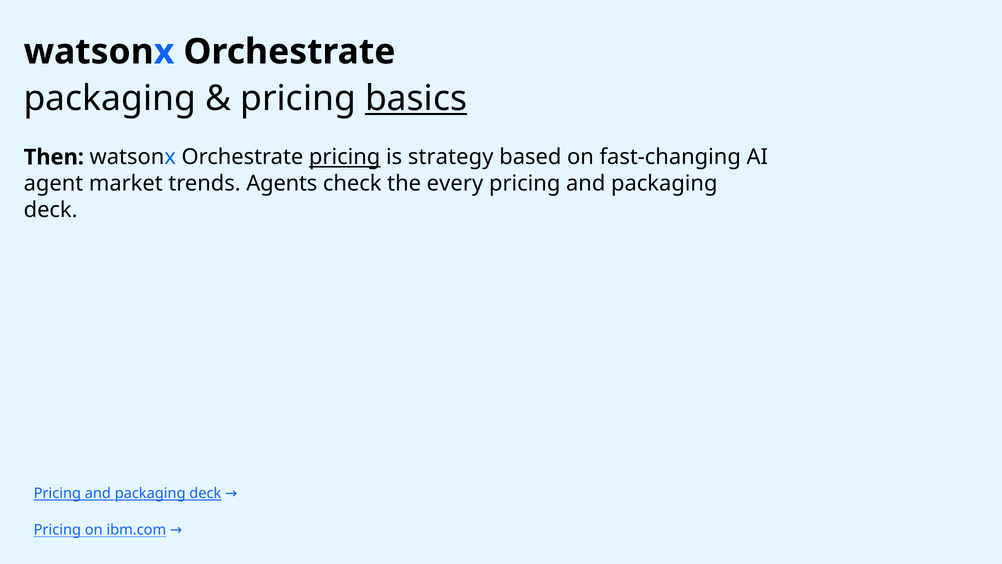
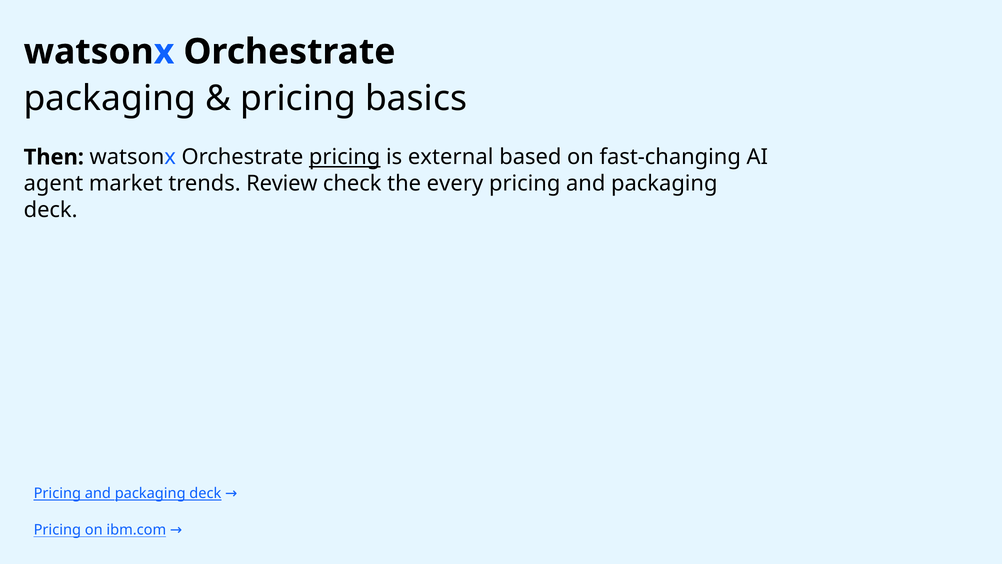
basics underline: present -> none (416, 99)
strategy: strategy -> external (451, 157)
Agents: Agents -> Review (282, 183)
